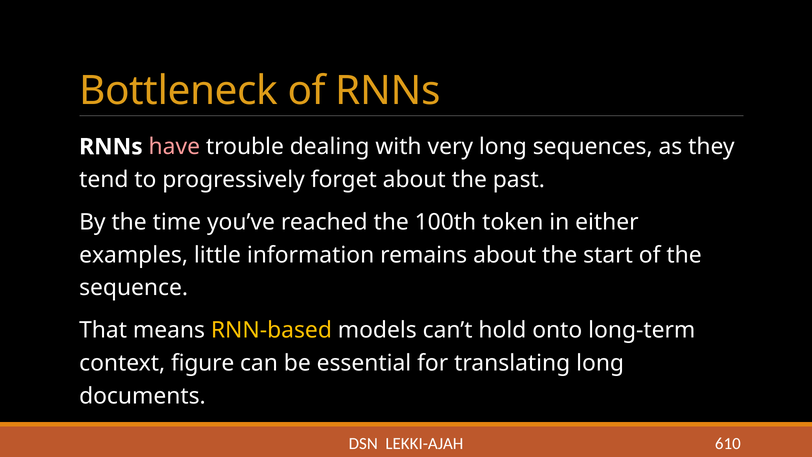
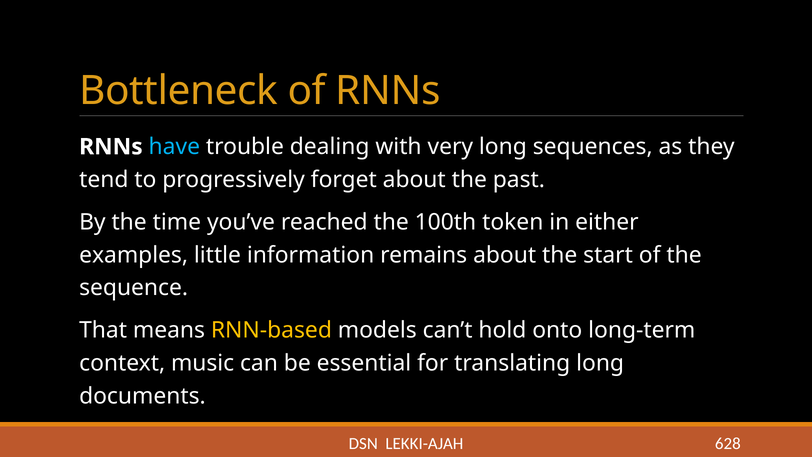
have colour: pink -> light blue (174, 147)
figure: figure -> music (203, 363)
610: 610 -> 628 (728, 443)
